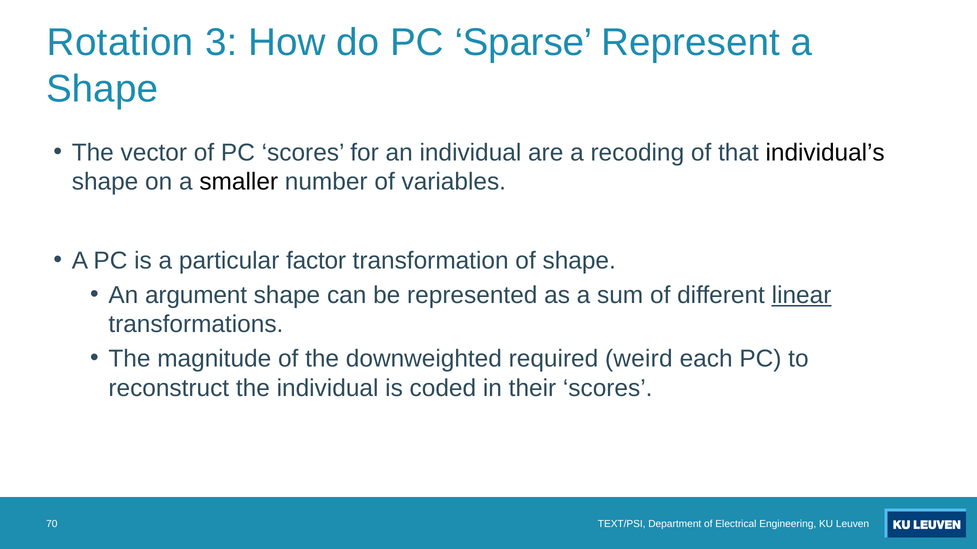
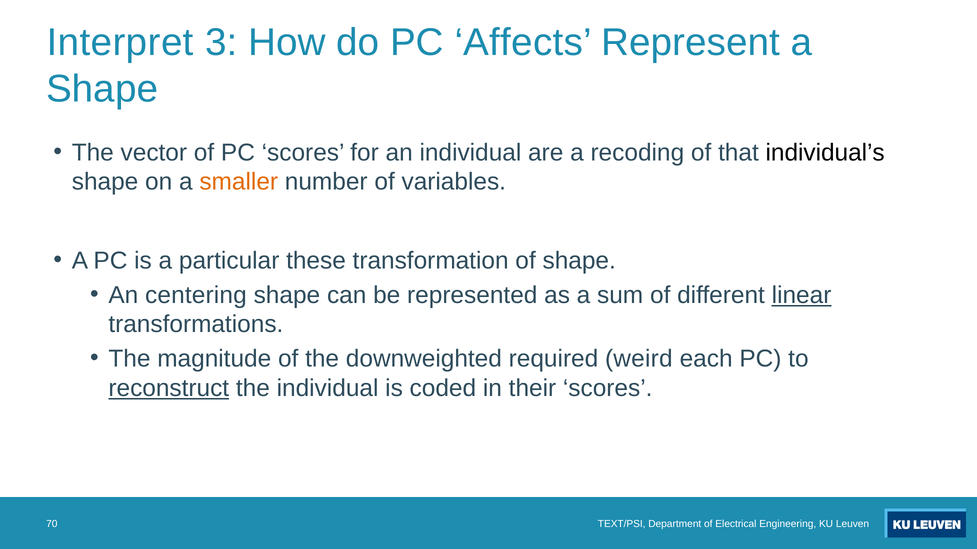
Rotation: Rotation -> Interpret (120, 42)
Sparse: Sparse -> Affects (523, 42)
smaller colour: black -> orange (239, 182)
factor: factor -> these (316, 261)
argument: argument -> centering (196, 295)
reconstruct underline: none -> present (169, 388)
